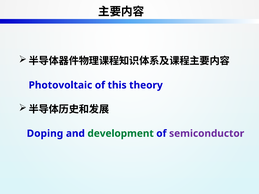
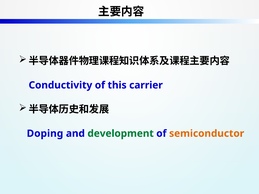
Photovoltaic: Photovoltaic -> Conductivity (60, 85)
theory: theory -> carrier (146, 85)
semiconductor colour: purple -> orange (207, 134)
